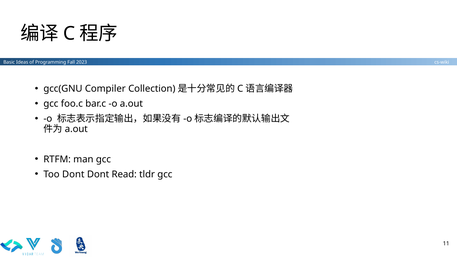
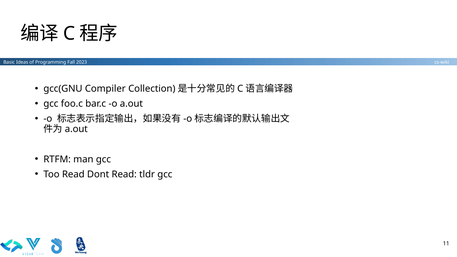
Too Dont: Dont -> Read (73, 174)
